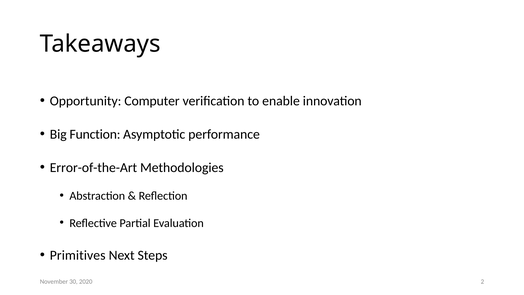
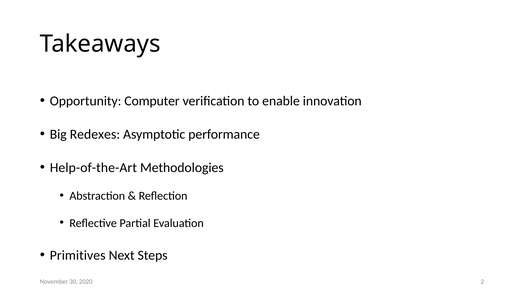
Function: Function -> Redexes (95, 134)
Error-of-the-Art: Error-of-the-Art -> Help-of-the-Art (93, 168)
